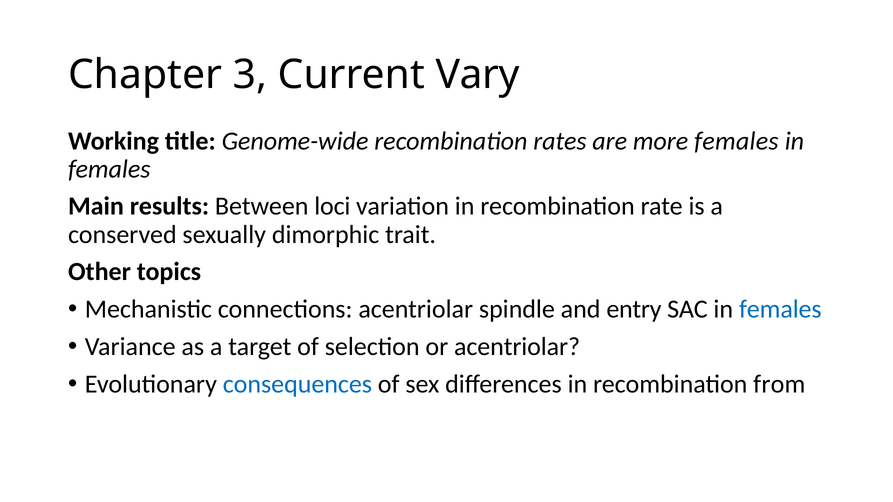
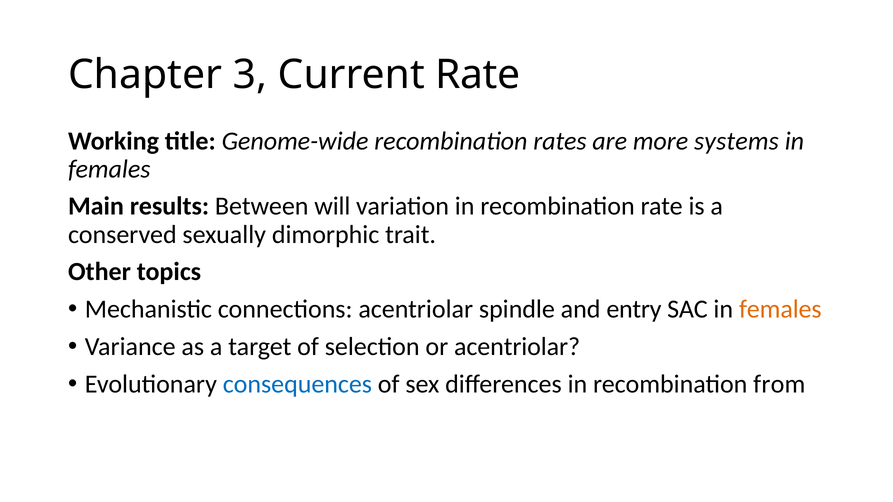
Current Vary: Vary -> Rate (478, 75)
more females: females -> systems (736, 141)
loci: loci -> will (332, 207)
females colour: blue -> orange (780, 309)
